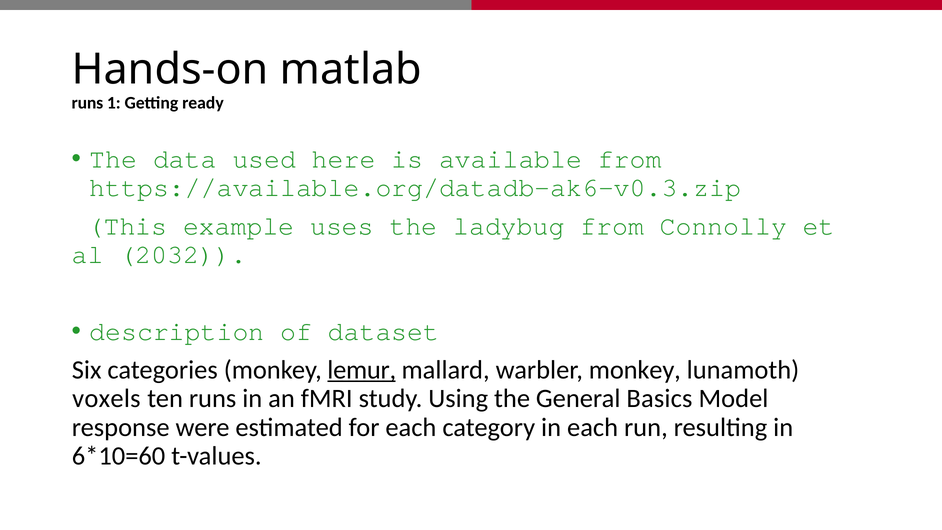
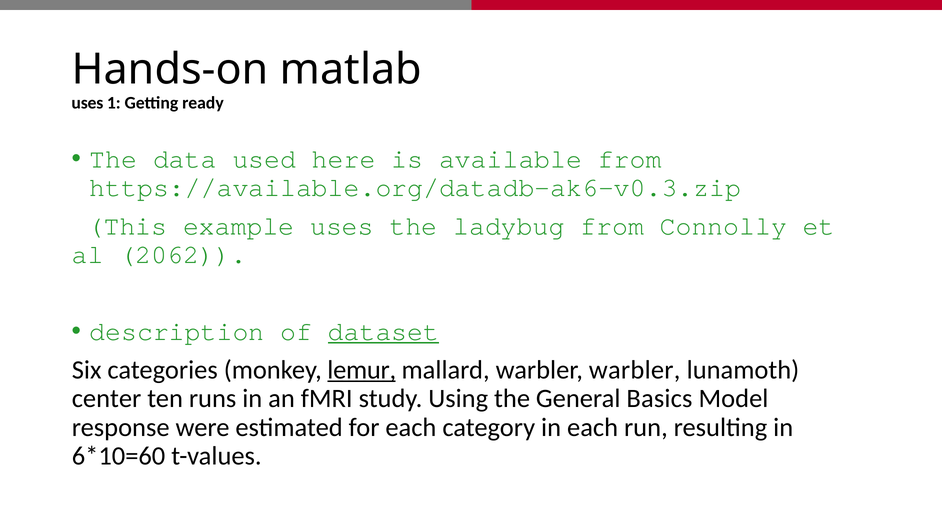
runs: runs -> uses (87, 103)
2032: 2032 -> 2062 (183, 255)
dataset underline: none -> present (383, 331)
warbler monkey: monkey -> warbler (635, 370)
voxels: voxels -> center (107, 399)
